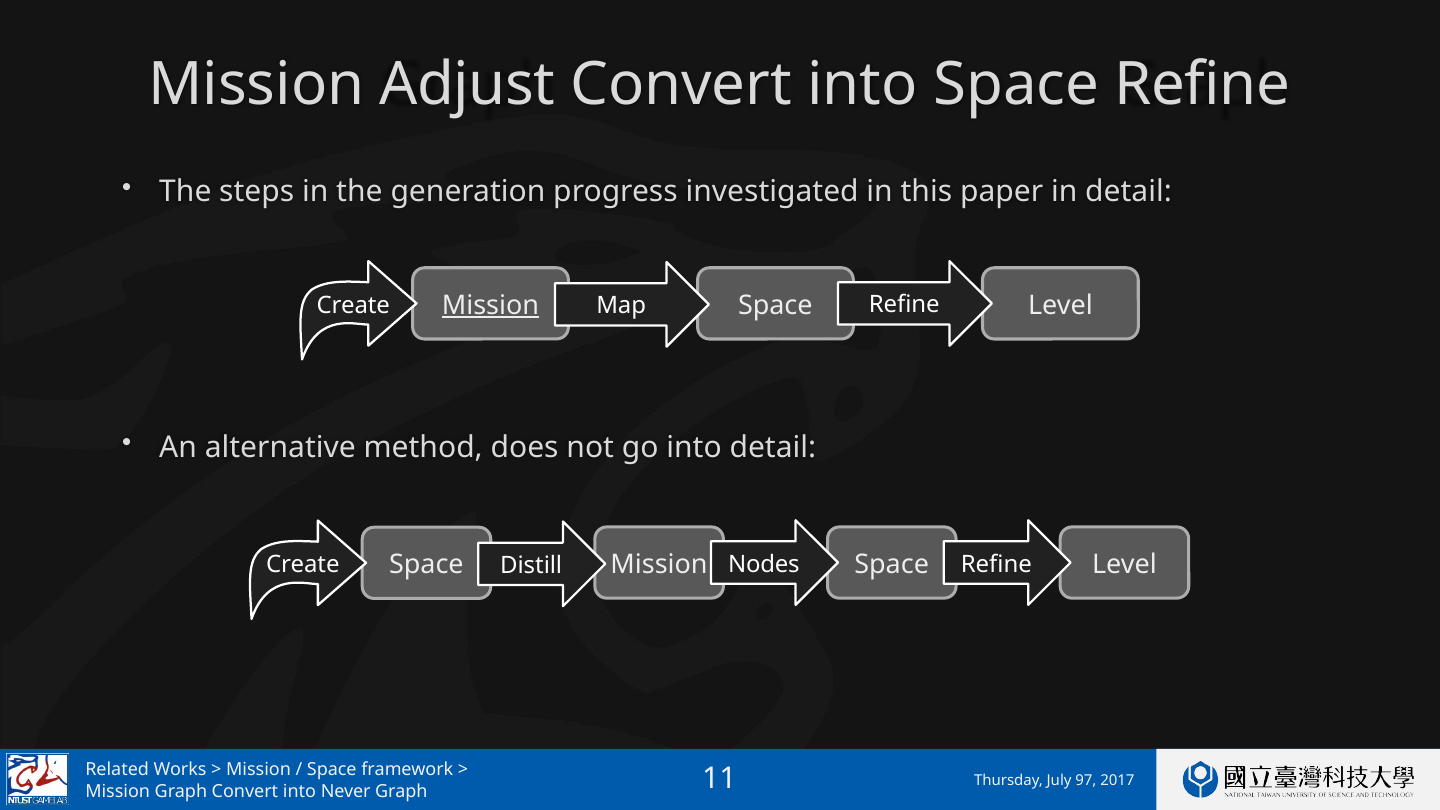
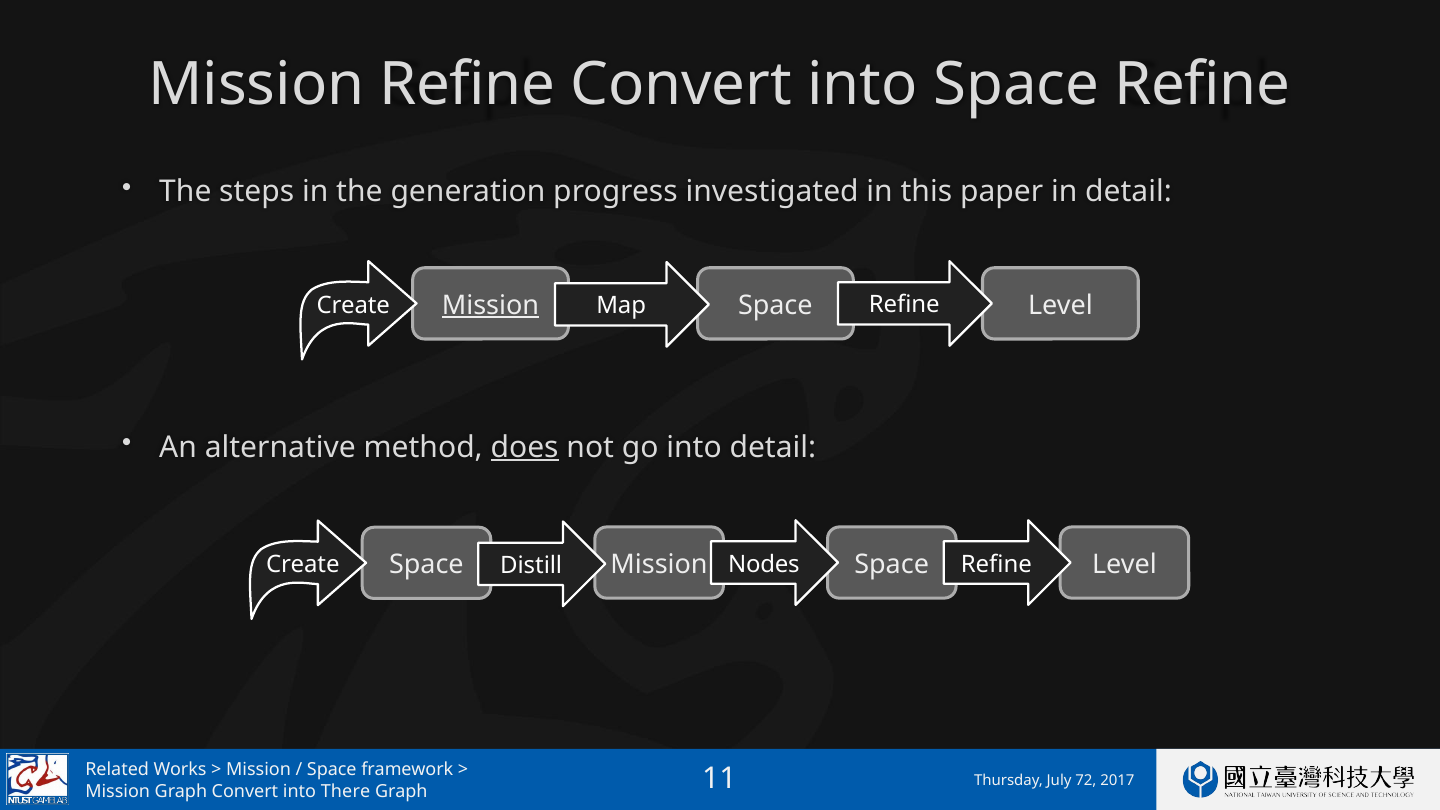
Mission Adjust: Adjust -> Refine (468, 84)
does underline: none -> present (525, 447)
97: 97 -> 72 (1086, 780)
Never: Never -> There (346, 791)
